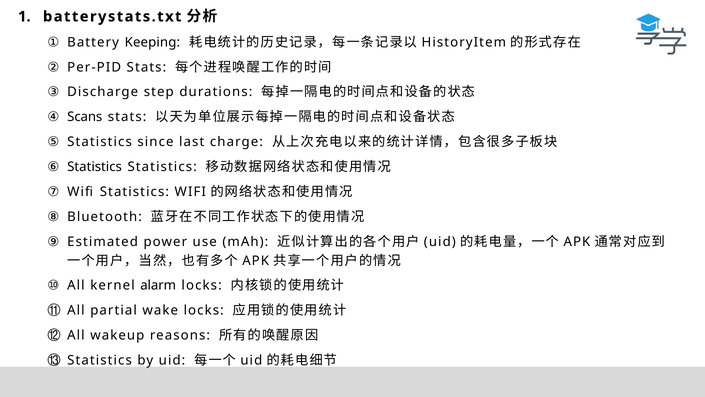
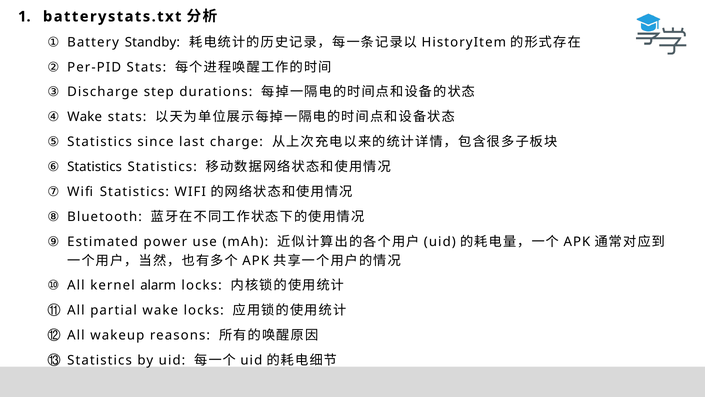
Keeping: Keeping -> Standby (152, 42)
Scans: Scans -> Wake (85, 117)
